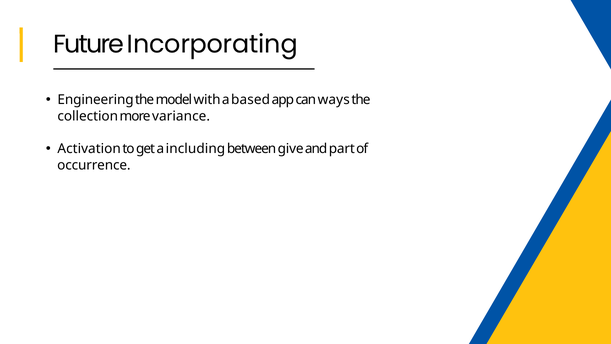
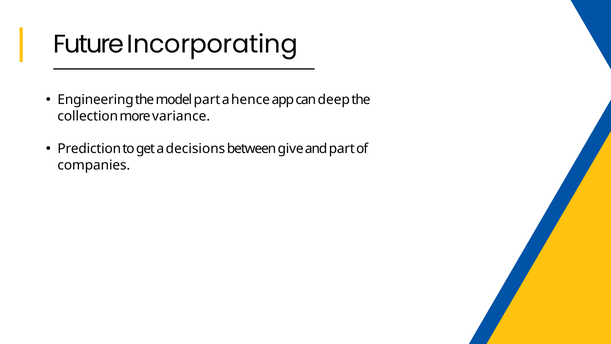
model with: with -> part (207, 100)
based: based -> hence (251, 100)
ways: ways -> deep (334, 100)
Activation: Activation -> Prediction (89, 149)
including: including -> decisions (195, 149)
occurrence: occurrence -> companies (94, 165)
